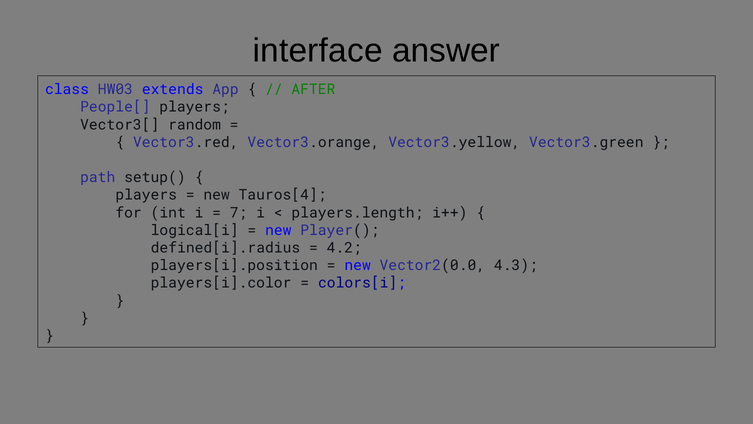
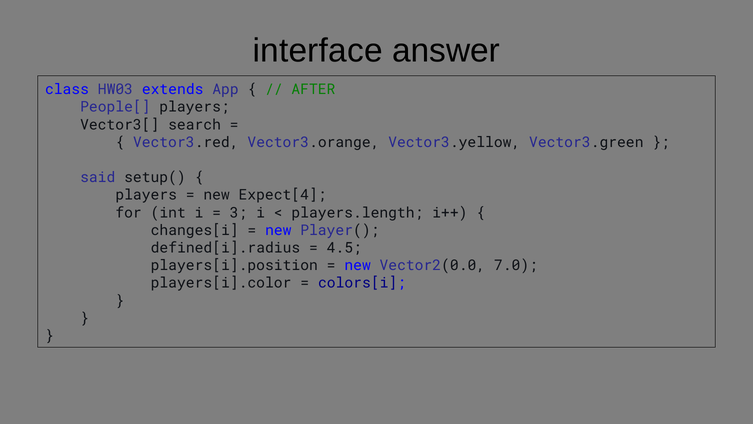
random: random -> search (195, 125)
path: path -> said (98, 177)
Tauros[4: Tauros[4 -> Expect[4 (283, 195)
7: 7 -> 3 (239, 212)
logical[i: logical[i -> changes[i (195, 230)
4.2: 4.2 -> 4.5 (344, 248)
4.3: 4.3 -> 7.0 (516, 265)
